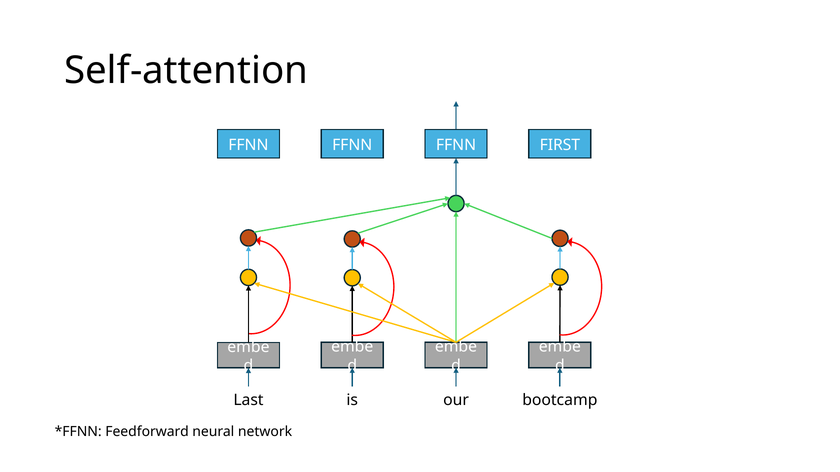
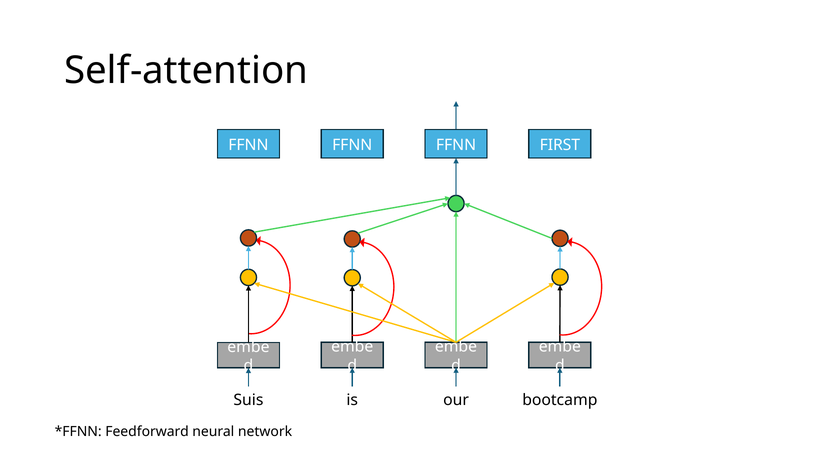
Last: Last -> Suis (248, 401)
